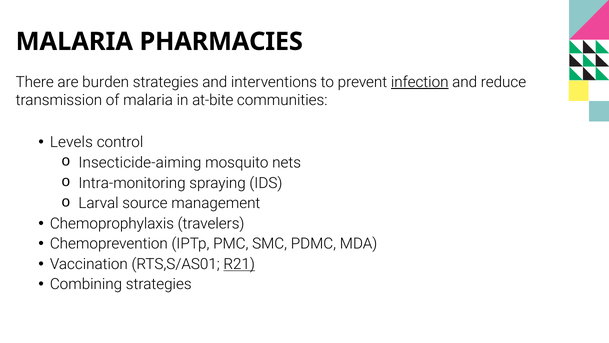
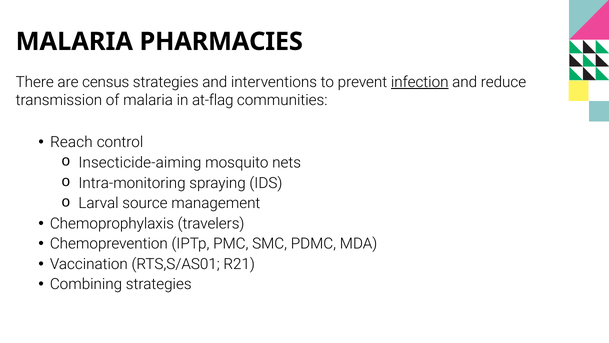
burden: burden -> census (106, 82)
at-bite: at-bite -> at-flag (213, 100)
Levels: Levels -> Reach (71, 142)
R21 underline: present -> none (239, 264)
